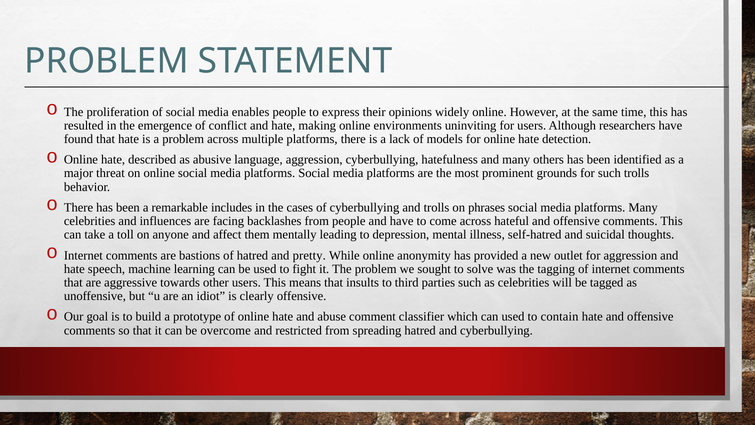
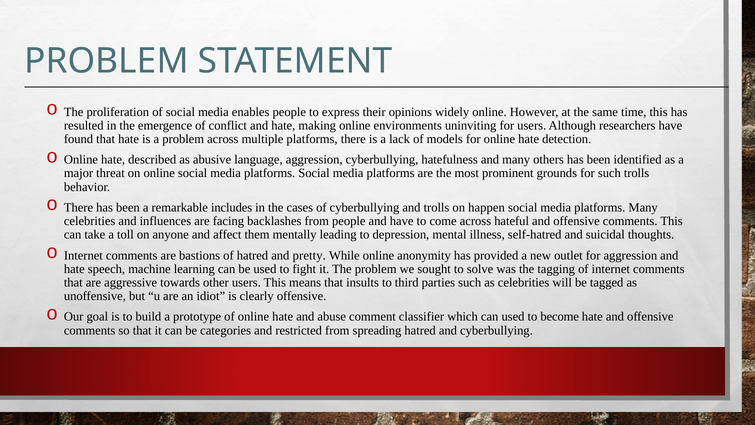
phrases: phrases -> happen (487, 207)
contain: contain -> become (560, 317)
overcome: overcome -> categories (226, 330)
